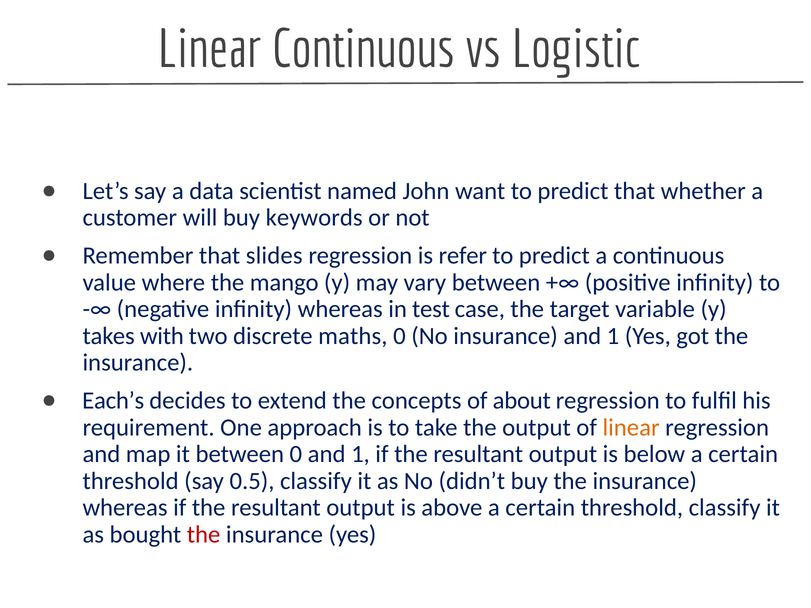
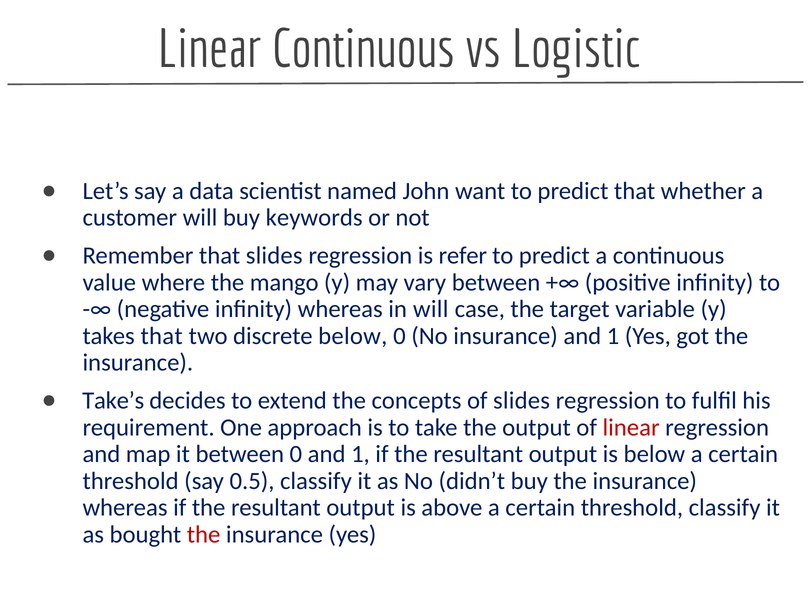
in test: test -> will (431, 309)
takes with: with -> that (162, 336)
discrete maths: maths -> below (353, 336)
Each’s: Each’s -> Take’s (113, 401)
of about: about -> slides (522, 401)
linear colour: orange -> red (631, 428)
